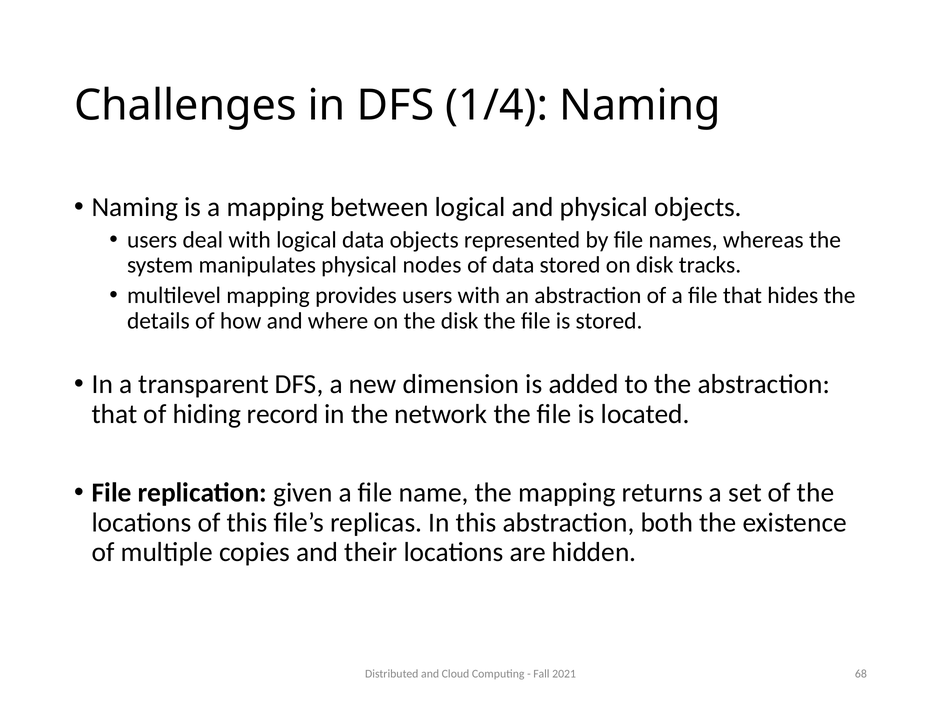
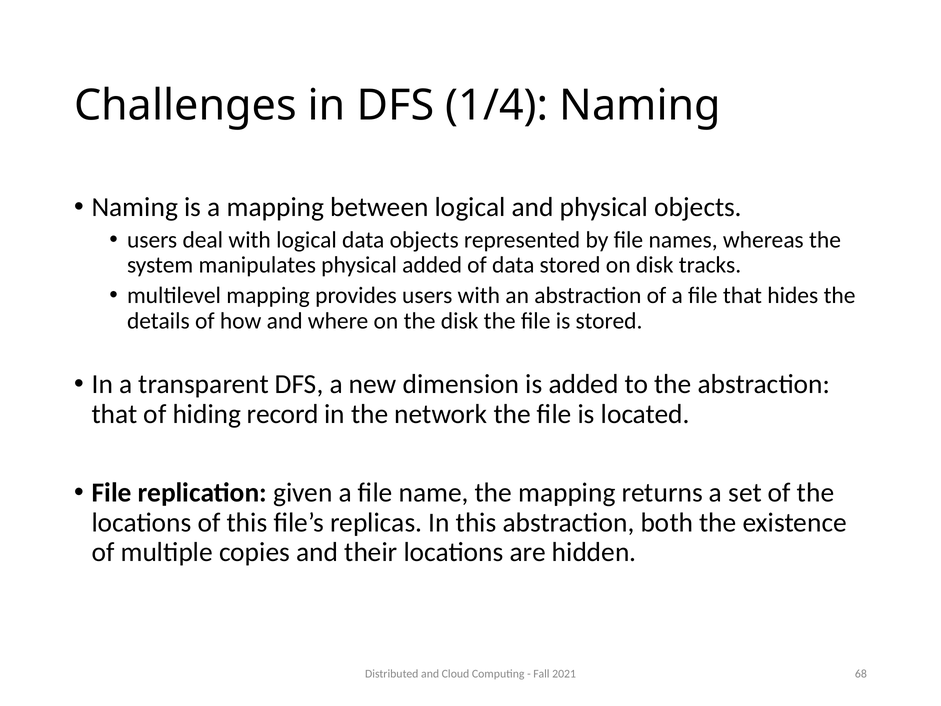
physical nodes: nodes -> added (432, 265)
